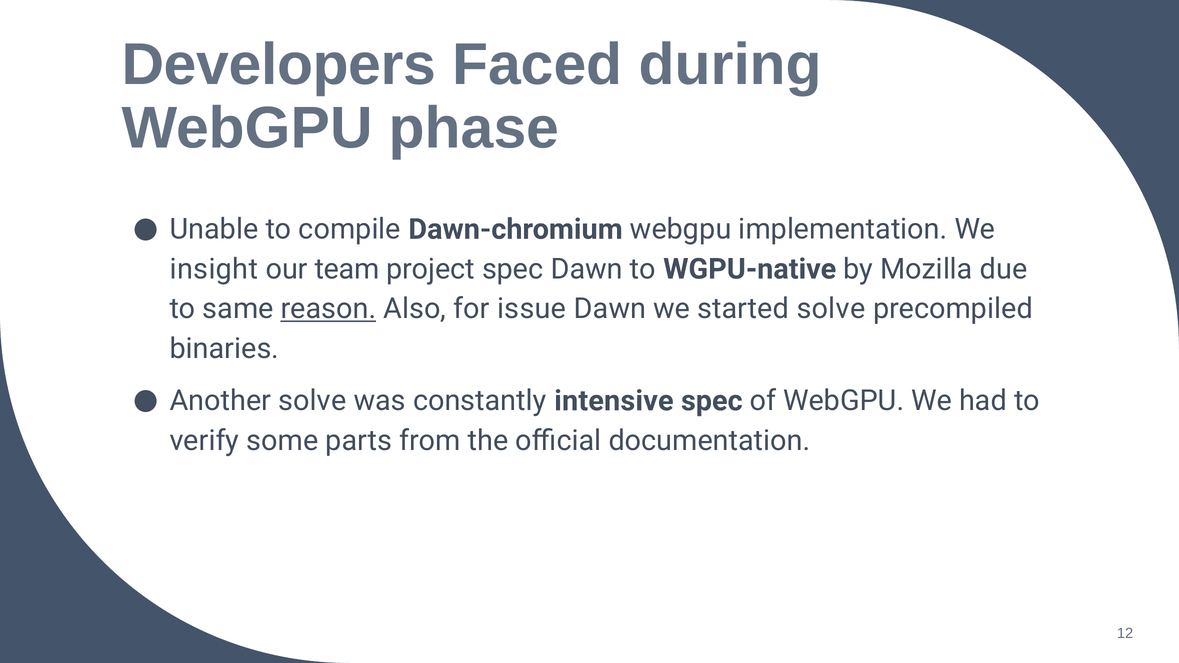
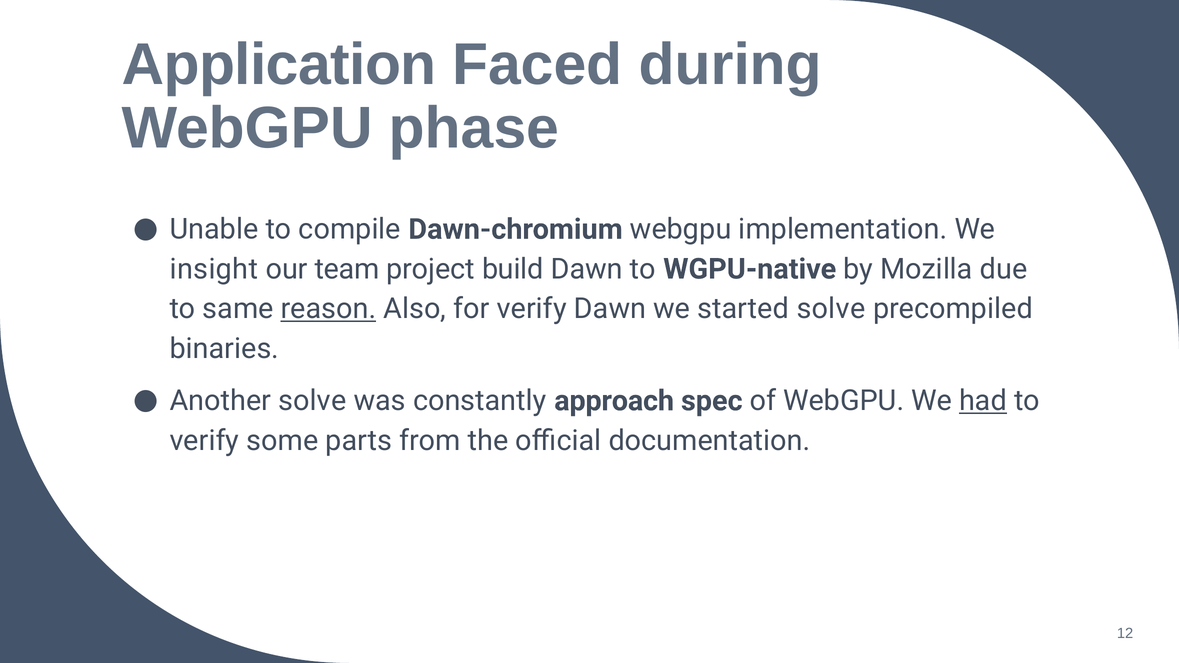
Developers: Developers -> Application (279, 65)
project spec: spec -> build (513, 269)
for issue: issue -> verify (532, 309)
intensive: intensive -> approach (614, 401)
had underline: none -> present (983, 401)
